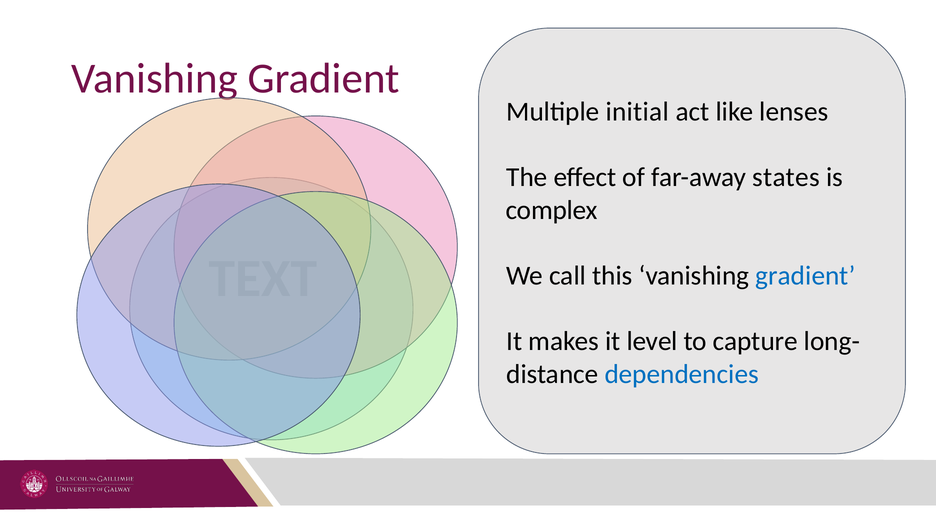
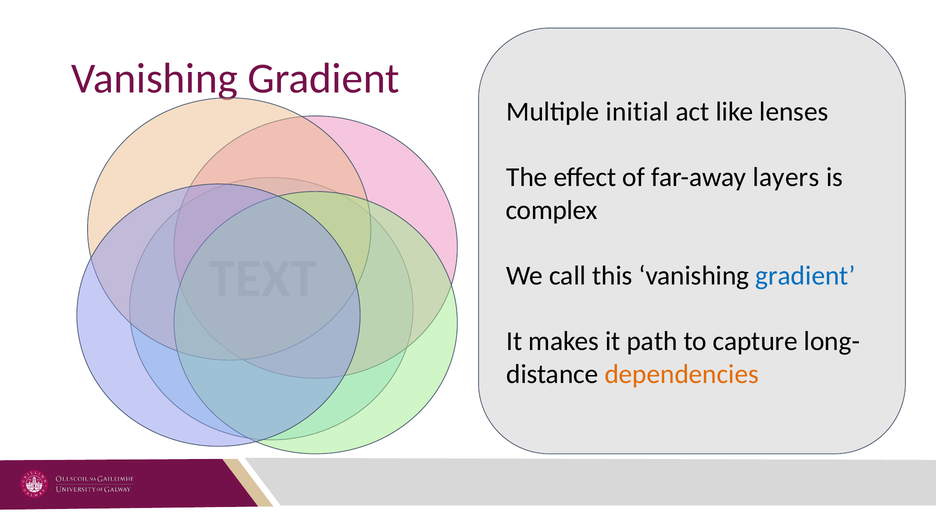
states: states -> layers (786, 177)
level: level -> path (652, 341)
dependencies colour: blue -> orange (682, 374)
